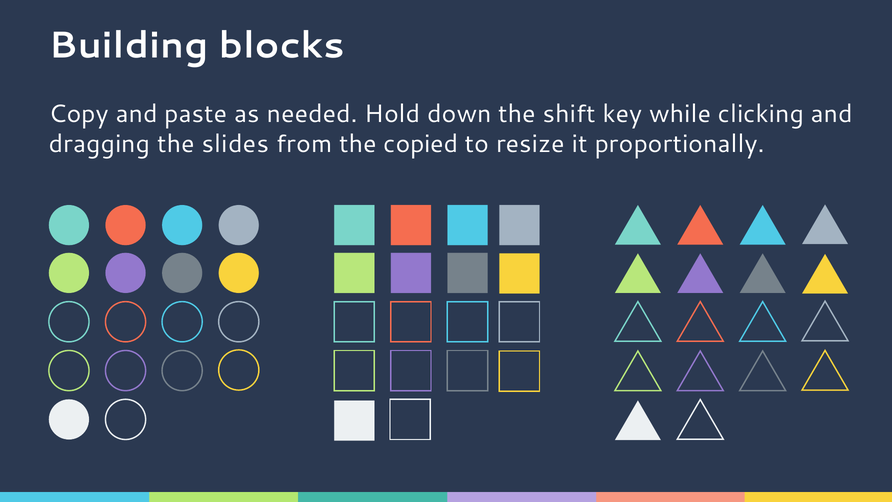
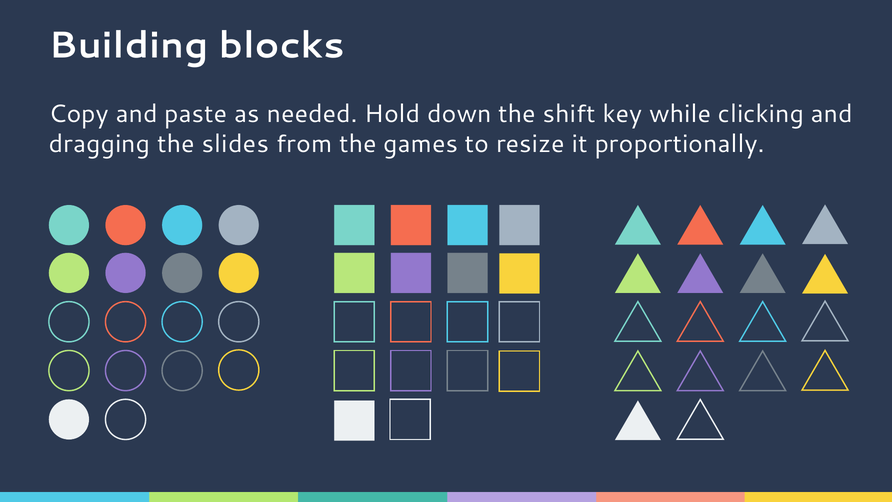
copied: copied -> games (421, 144)
